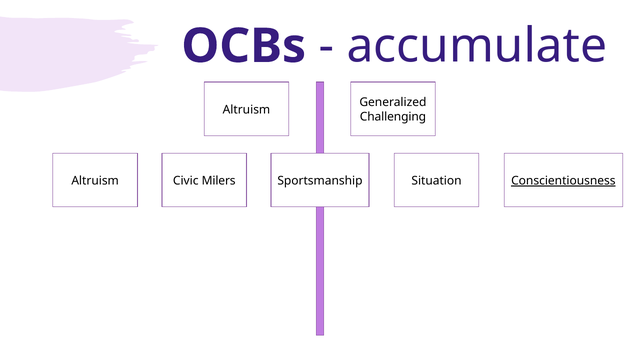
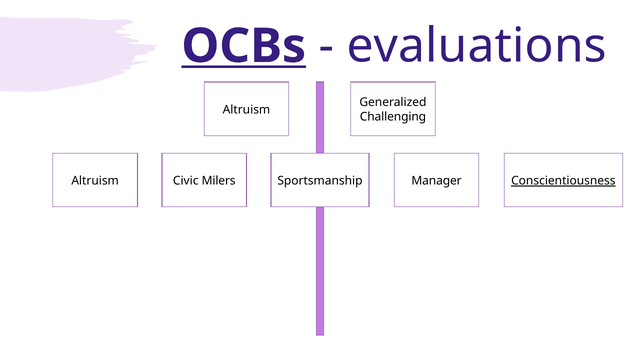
OCBs underline: none -> present (244, 46)
accumulate: accumulate -> evaluations (477, 46)
Situation: Situation -> Manager (437, 181)
